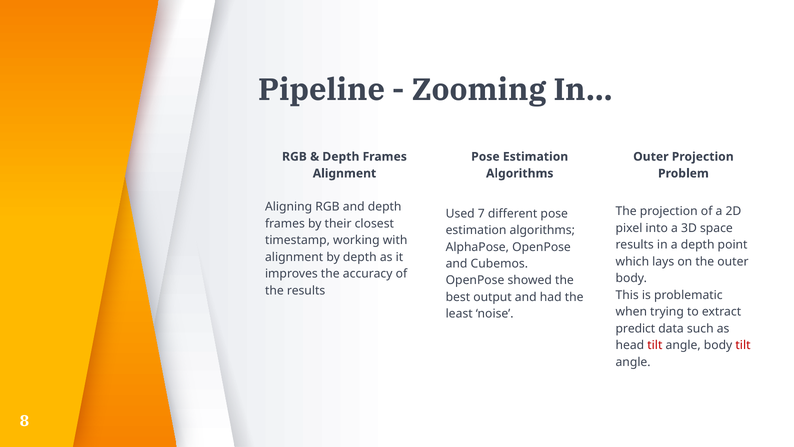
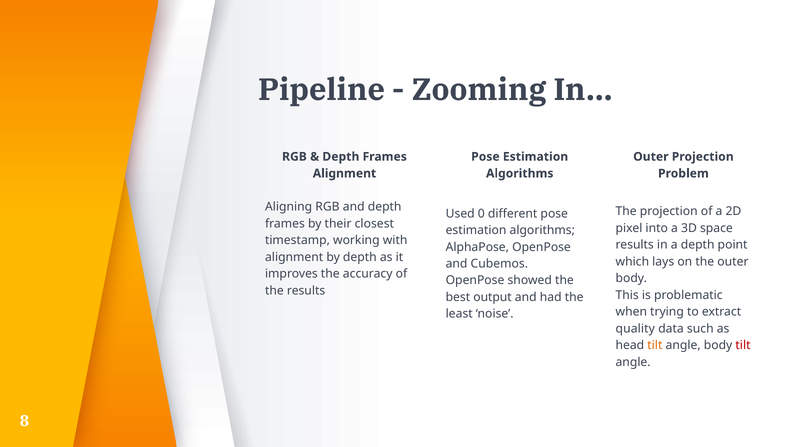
7: 7 -> 0 (481, 213)
predict: predict -> quality (635, 328)
tilt colour: red -> orange (655, 345)
